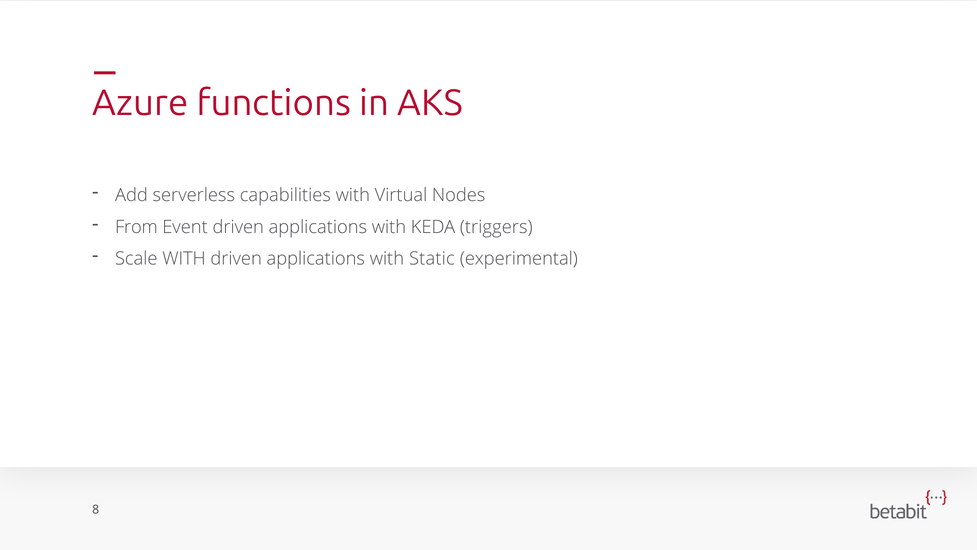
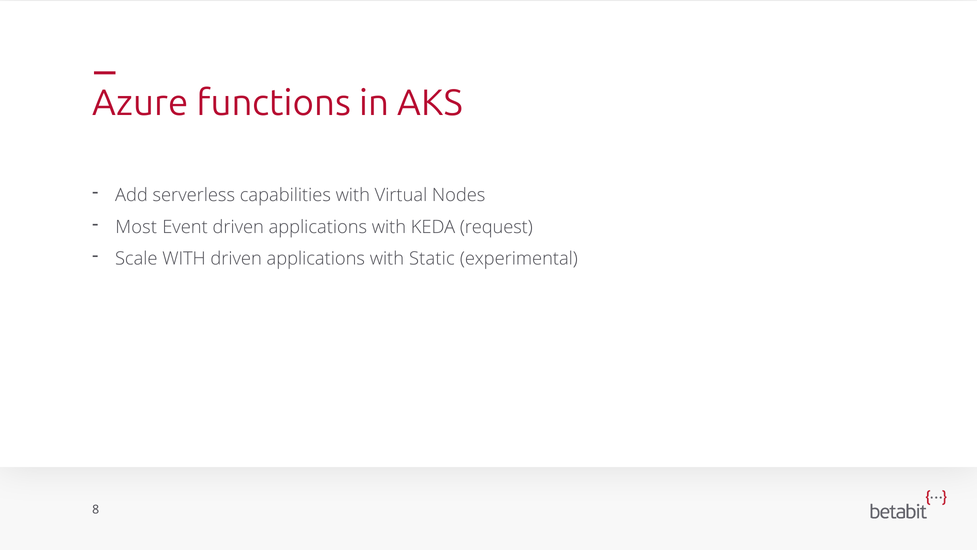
From: From -> Most (136, 227)
triggers: triggers -> request (496, 227)
